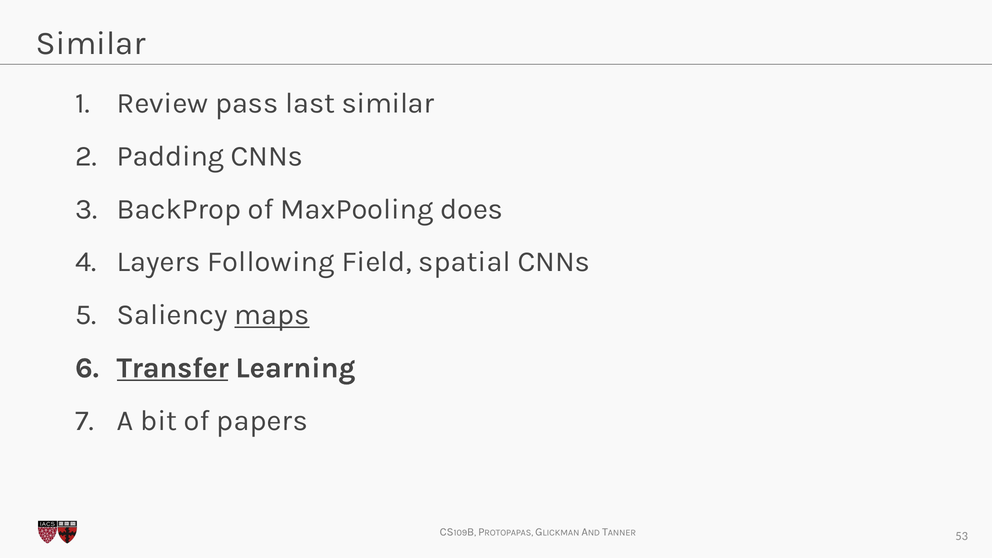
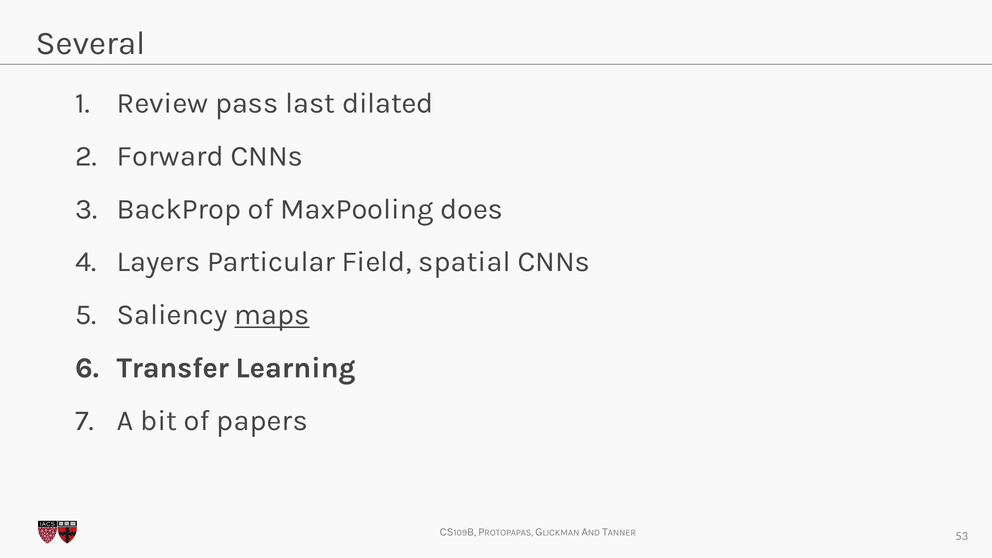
Similar: Similar -> Several (91, 43)
last similar: similar -> dilated (388, 103)
Padding: Padding -> Forward (170, 156)
Following: Following -> Particular (271, 262)
Transfer underline: present -> none (173, 368)
